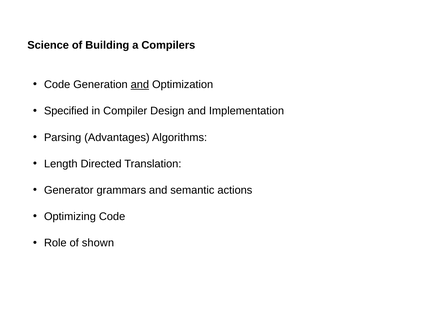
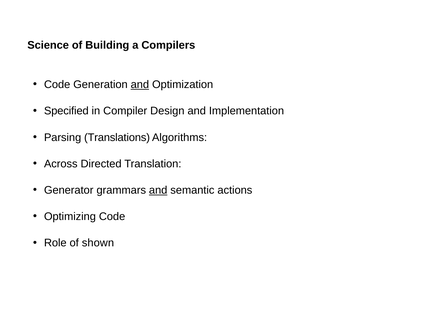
Advantages: Advantages -> Translations (117, 137)
Length: Length -> Across (61, 164)
and underline: none -> present (158, 190)
